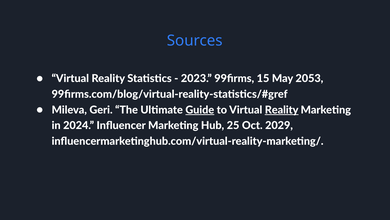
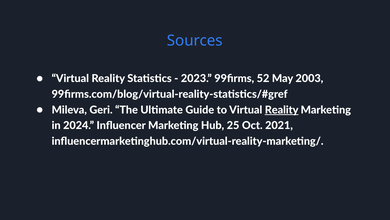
15: 15 -> 52 (263, 78)
2053: 2053 -> 2003 (309, 78)
Guide underline: present -> none (200, 110)
2029: 2029 -> 2021 (279, 125)
